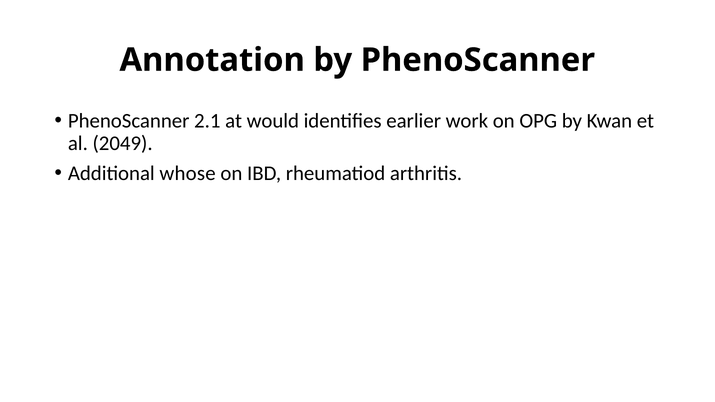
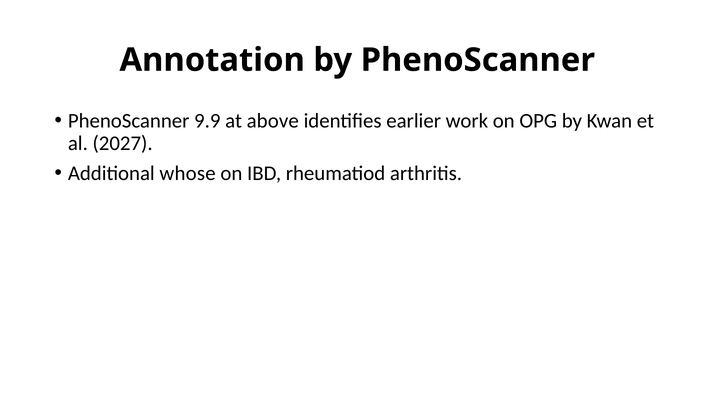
2.1: 2.1 -> 9.9 (207, 121)
would: would -> above (273, 121)
2049: 2049 -> 2027 (123, 143)
